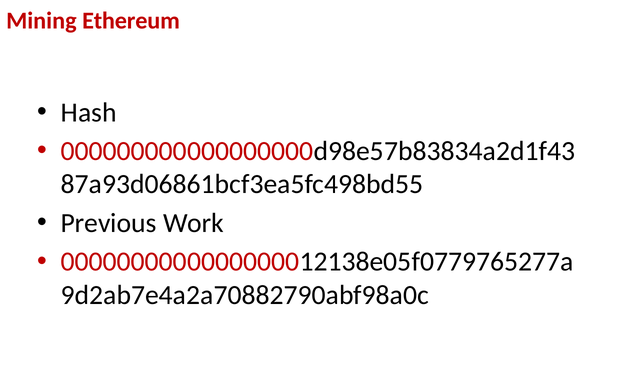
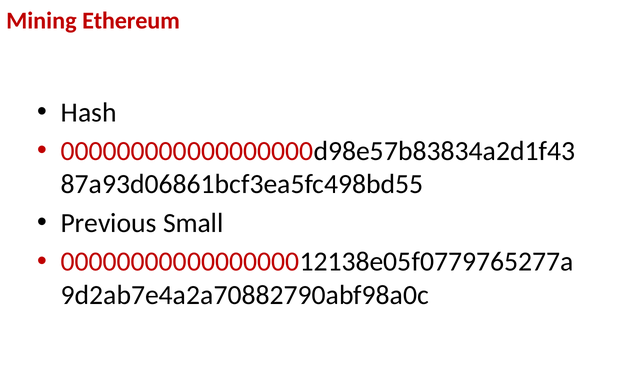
Work: Work -> Small (193, 223)
